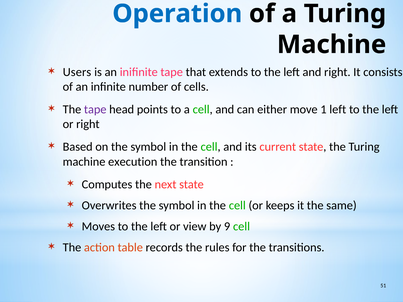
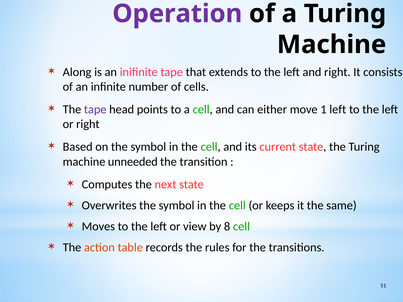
Operation colour: blue -> purple (177, 14)
Users: Users -> Along (77, 72)
execution: execution -> unneeded (133, 162)
9: 9 -> 8 (227, 227)
